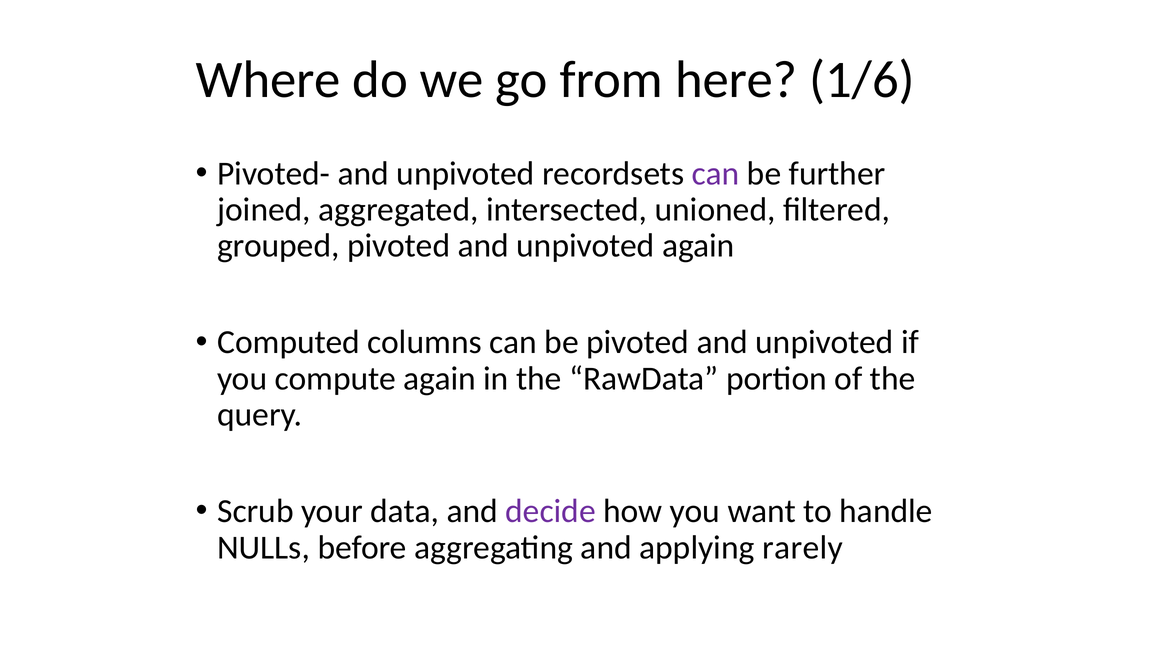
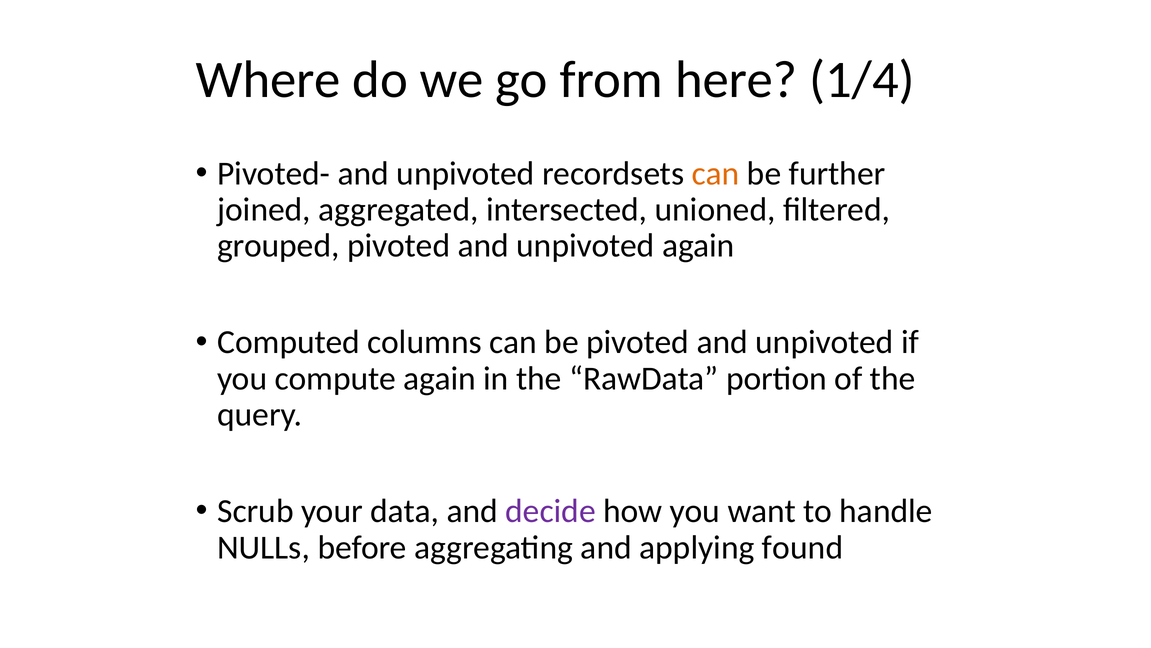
1/6: 1/6 -> 1/4 (862, 80)
can colour: purple -> orange (716, 173)
rarely: rarely -> found (803, 547)
